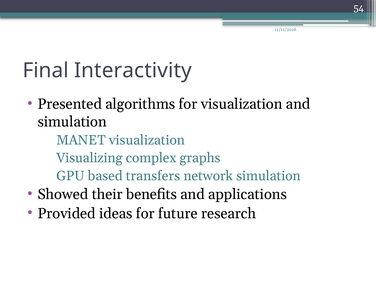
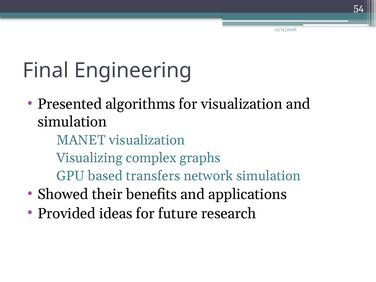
Interactivity: Interactivity -> Engineering (133, 70)
